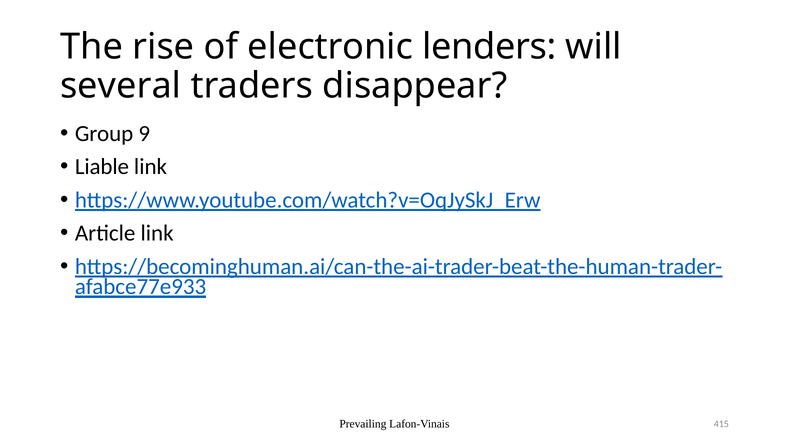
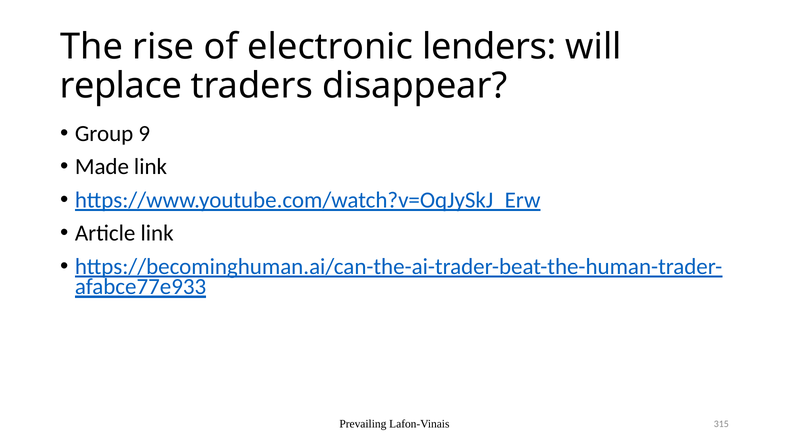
several: several -> replace (121, 86)
Liable: Liable -> Made (102, 166)
415: 415 -> 315 (721, 424)
